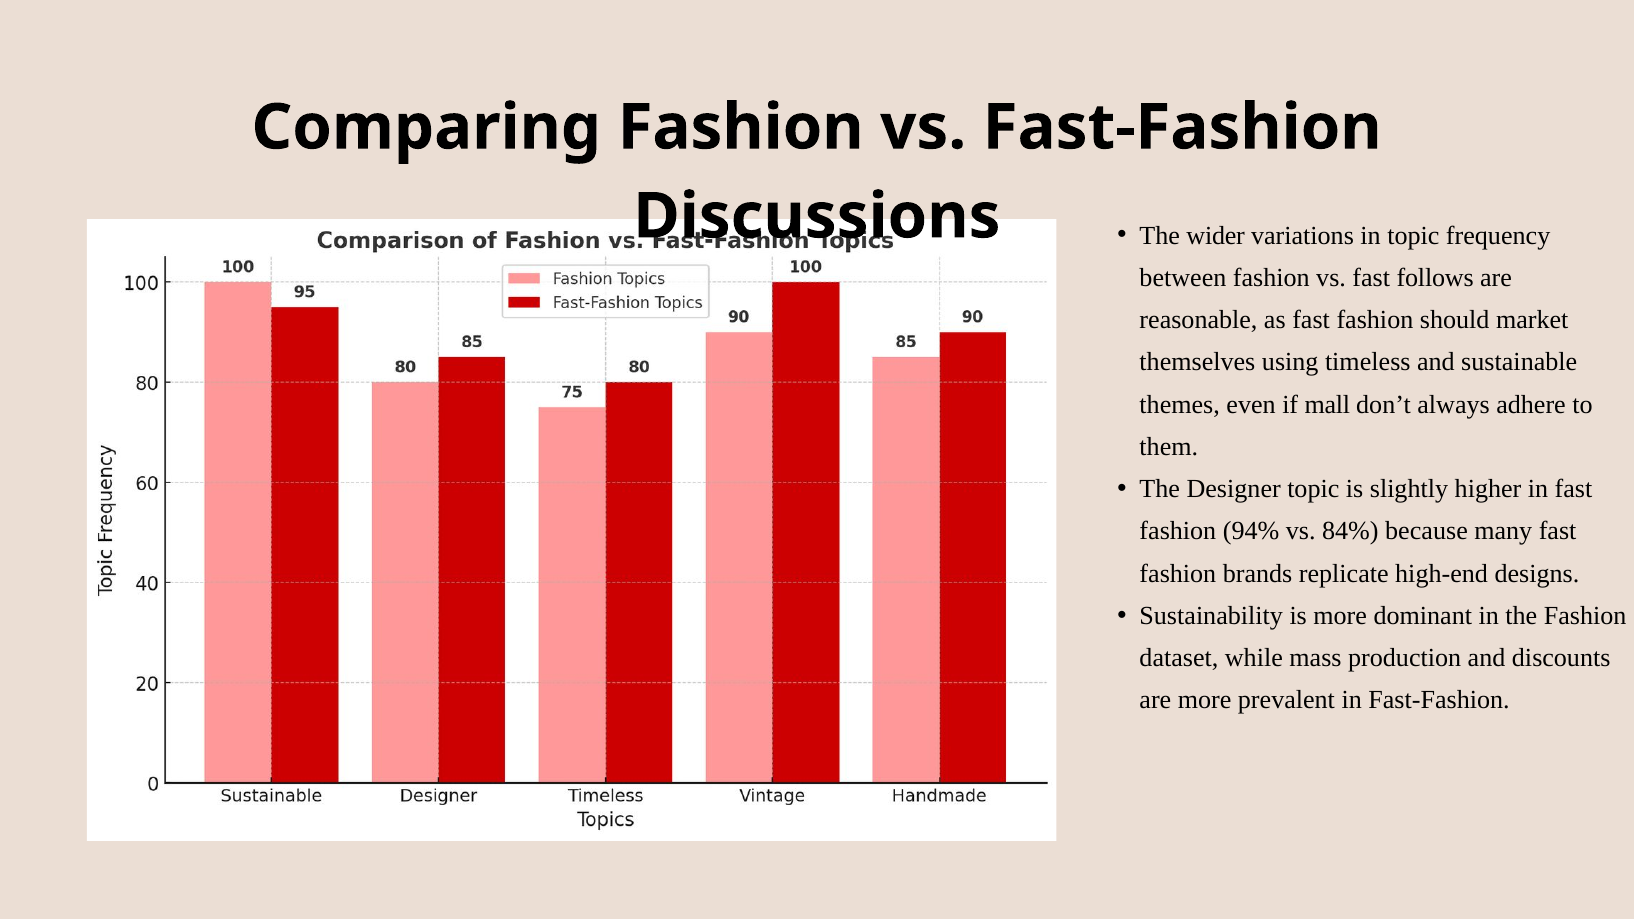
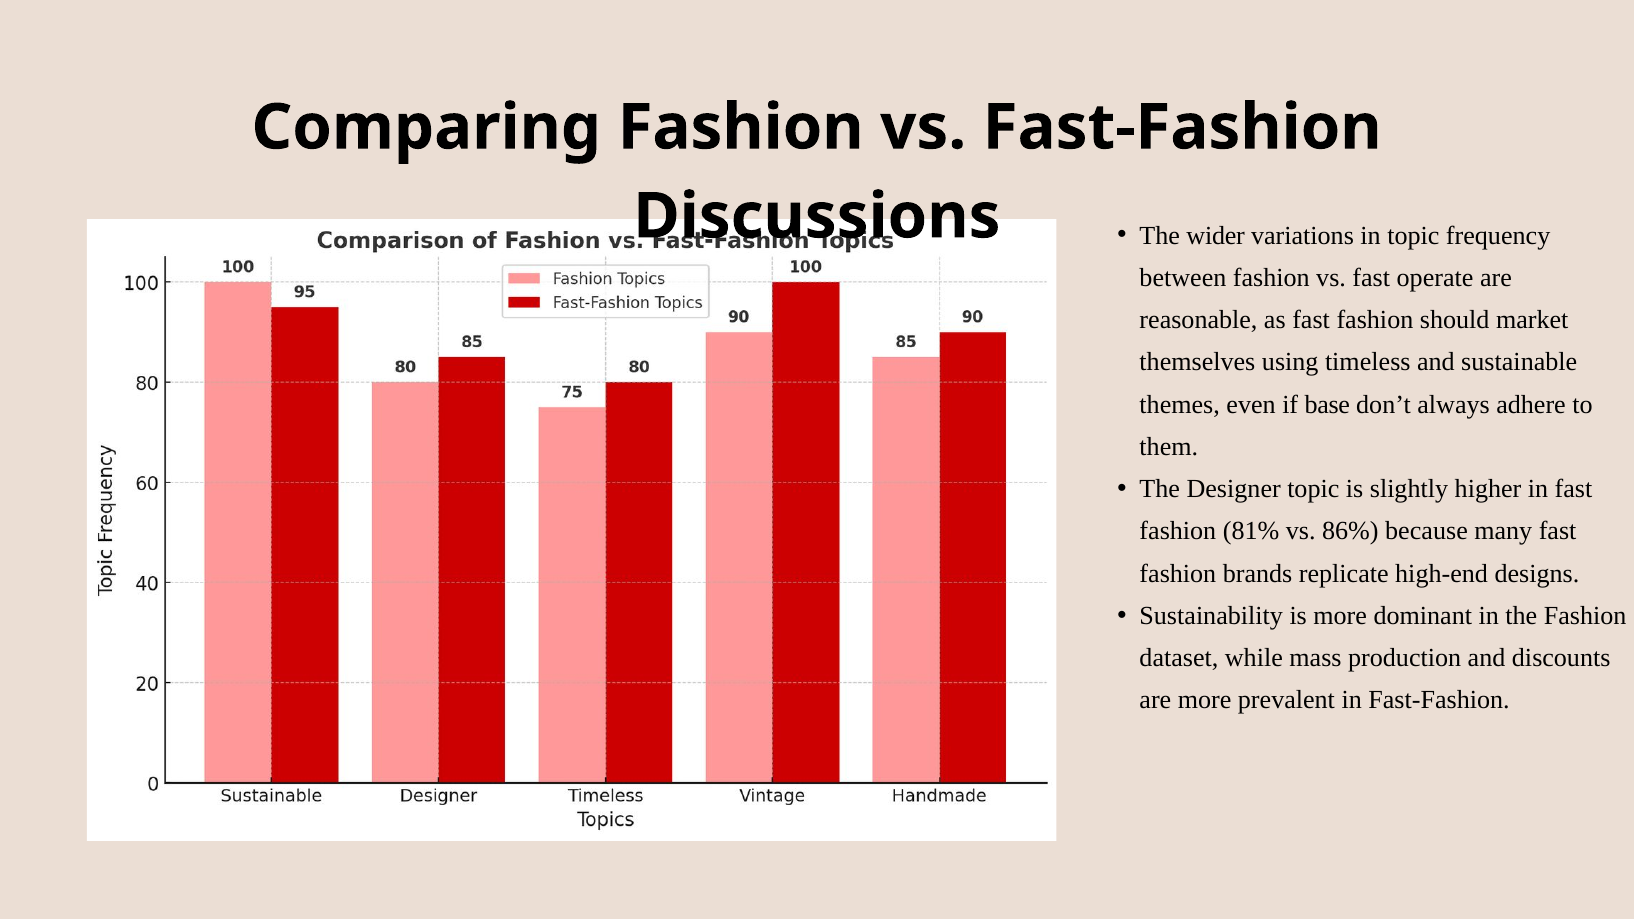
follows: follows -> operate (1435, 278)
mall: mall -> base (1327, 405)
94%: 94% -> 81% (1251, 531)
84%: 84% -> 86% (1350, 531)
